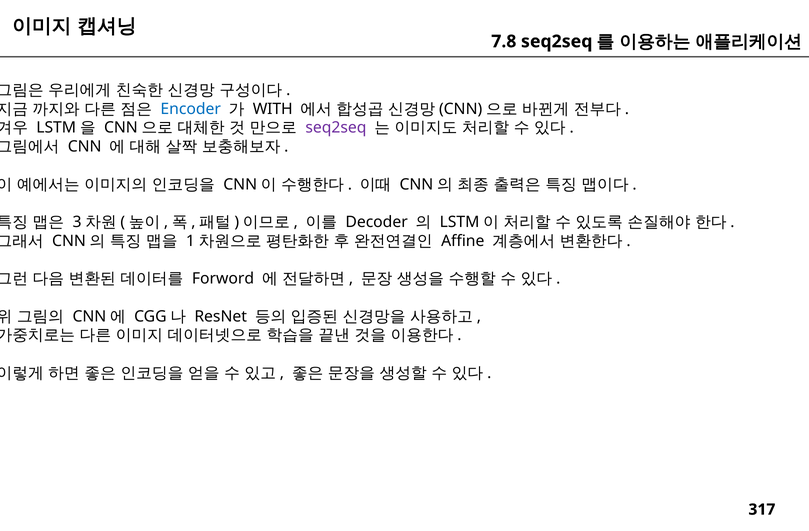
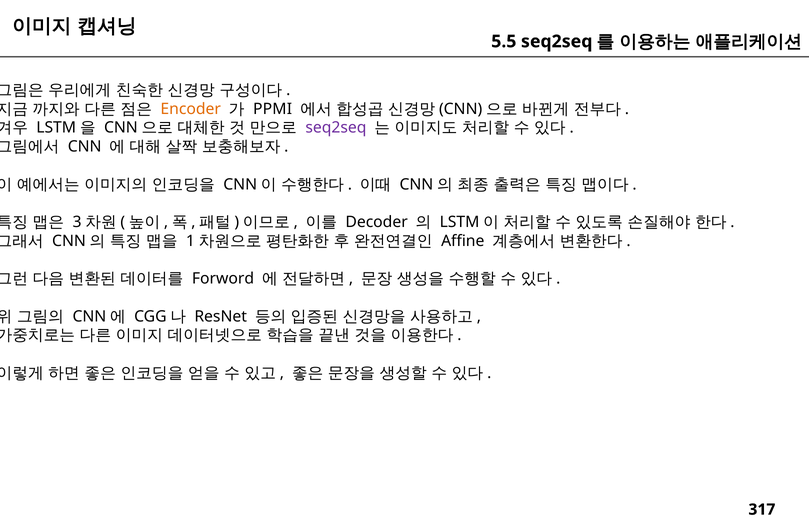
7.8: 7.8 -> 5.5 (504, 41)
Encoder colour: blue -> orange (191, 109)
WITH: WITH -> PPMI (273, 109)
